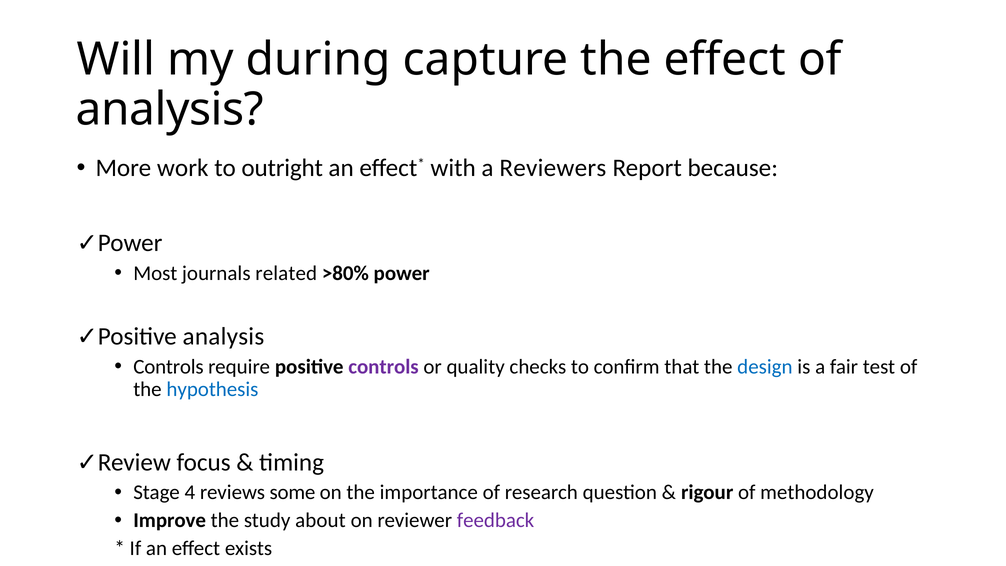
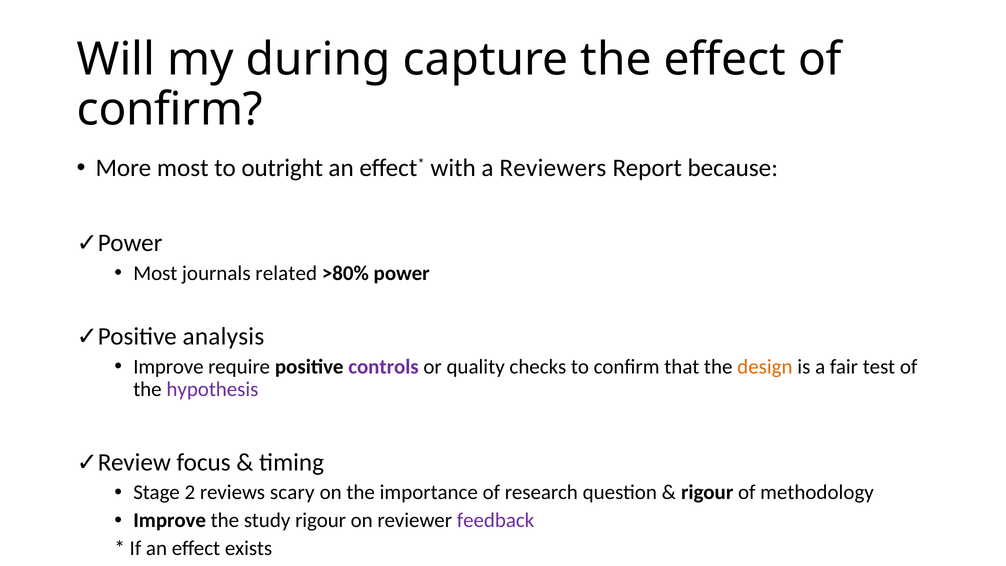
analysis: analysis -> confirm (170, 109)
More work: work -> most (183, 168)
Controls: Controls -> Improve (168, 367)
design colour: blue -> orange (765, 367)
hypothesis colour: blue -> purple (212, 389)
4: 4 -> 2 (190, 492)
some: some -> scary (292, 492)
study about: about -> rigour (321, 520)
